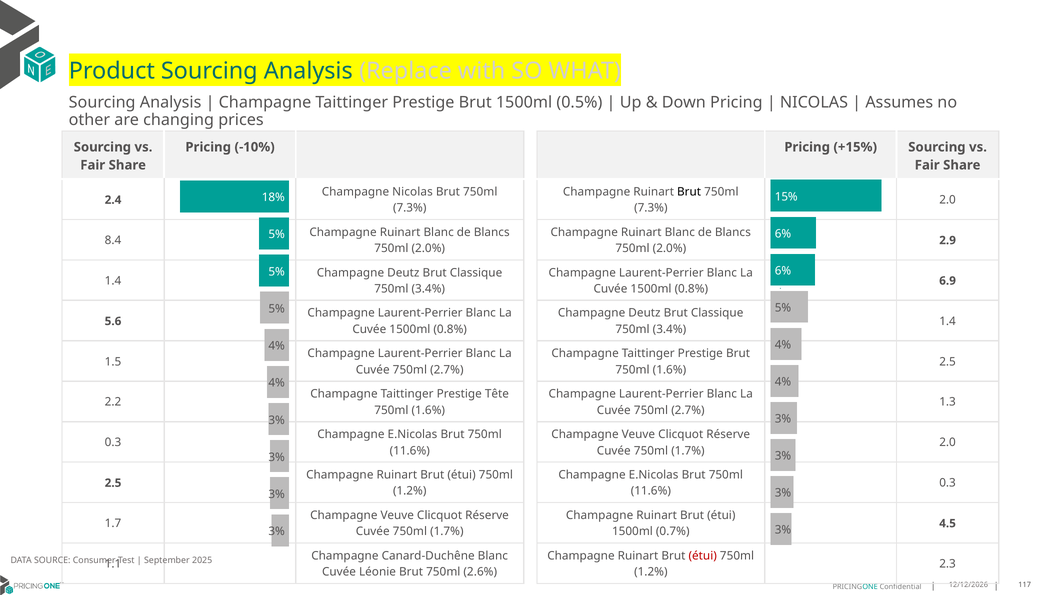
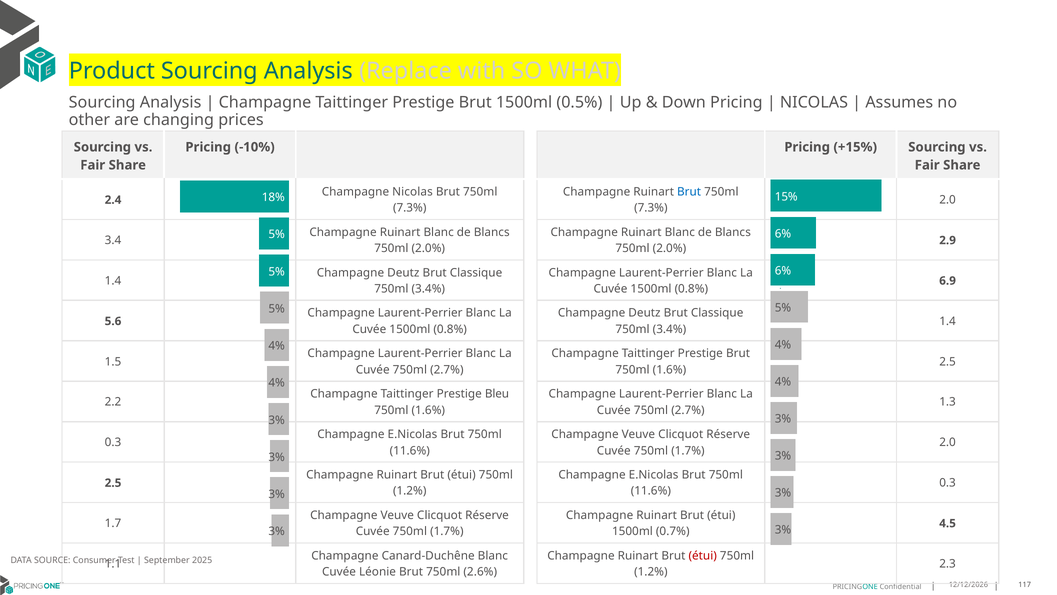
Brut colour: black -> blue (689, 192)
8.4: 8.4 -> 3.4 (113, 240)
Tête: Tête -> Bleu (497, 394)
